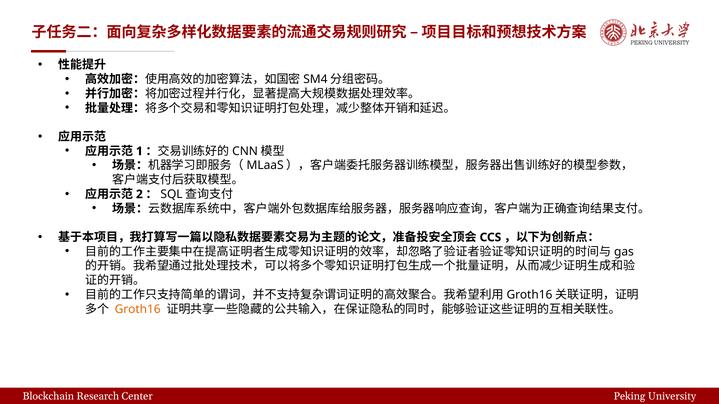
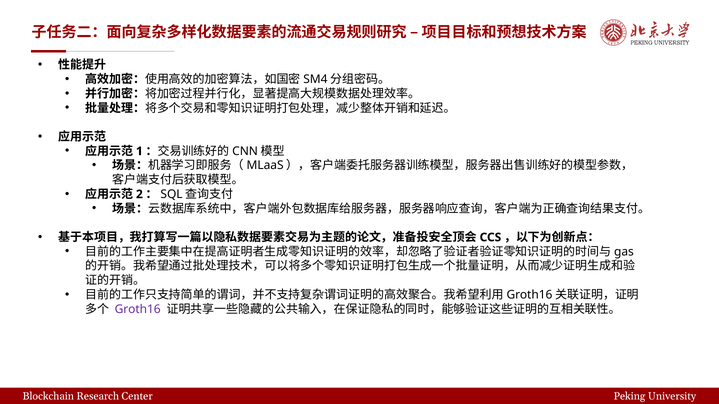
Groth16 colour: orange -> purple (138, 309)
